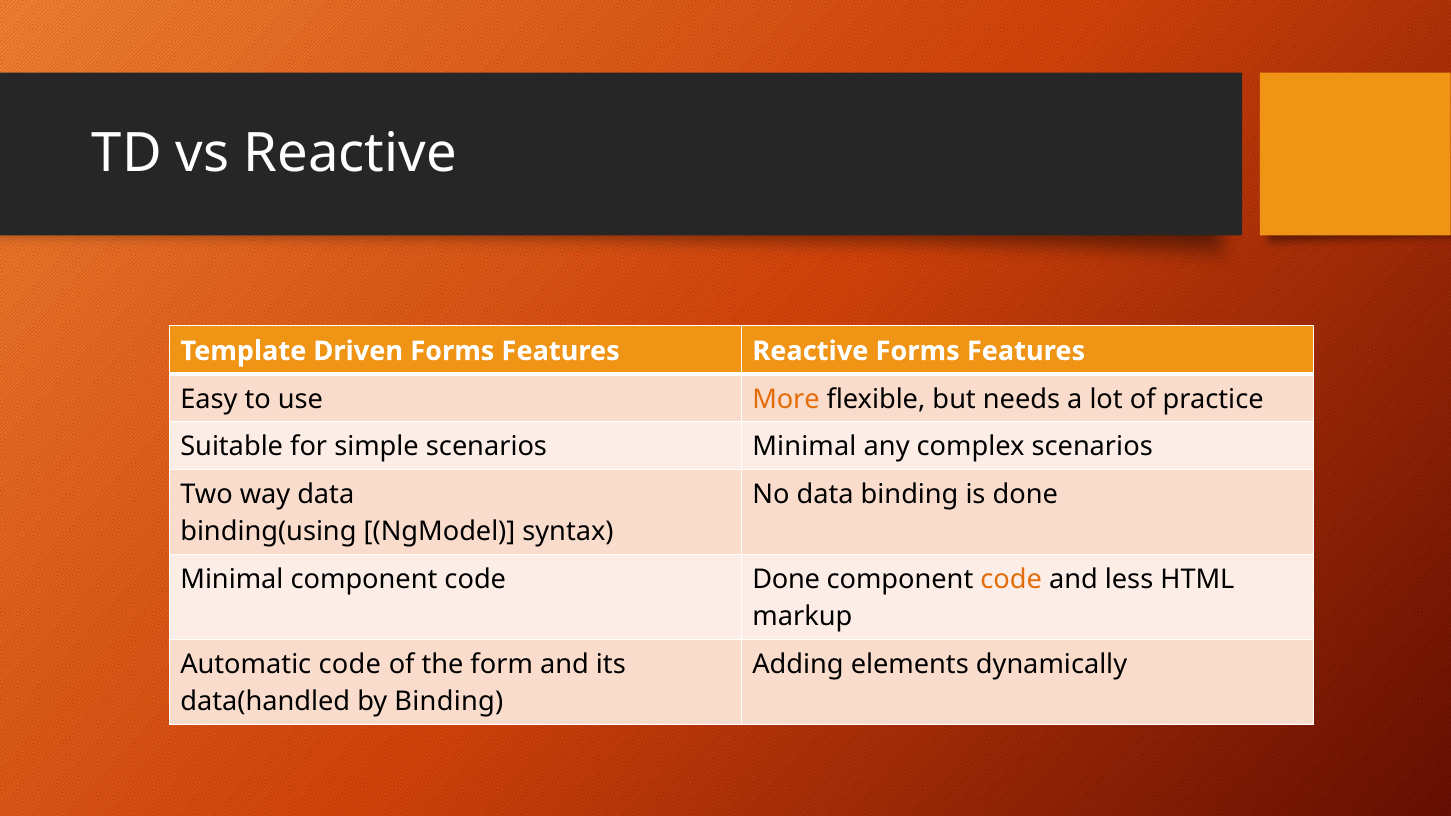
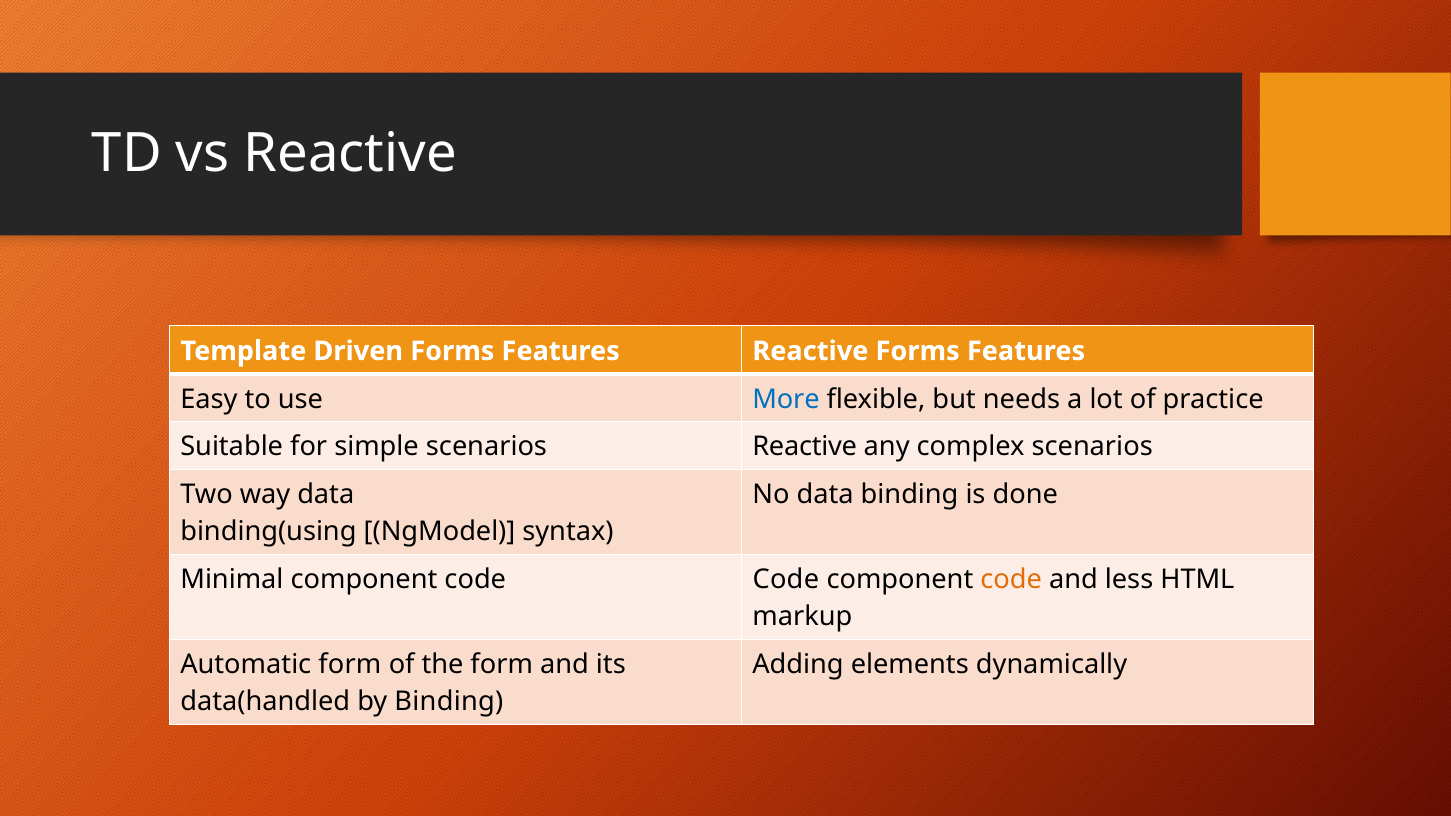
More colour: orange -> blue (786, 399)
scenarios Minimal: Minimal -> Reactive (805, 447)
code Done: Done -> Code (786, 580)
Automatic code: code -> form (350, 665)
